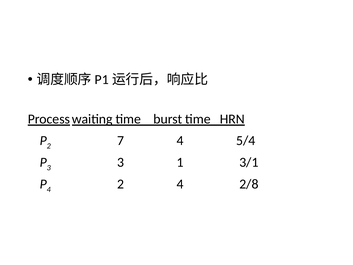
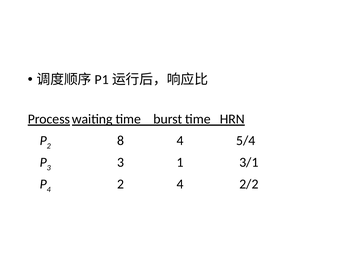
7: 7 -> 8 (121, 140)
2/8: 2/8 -> 2/2 (249, 184)
